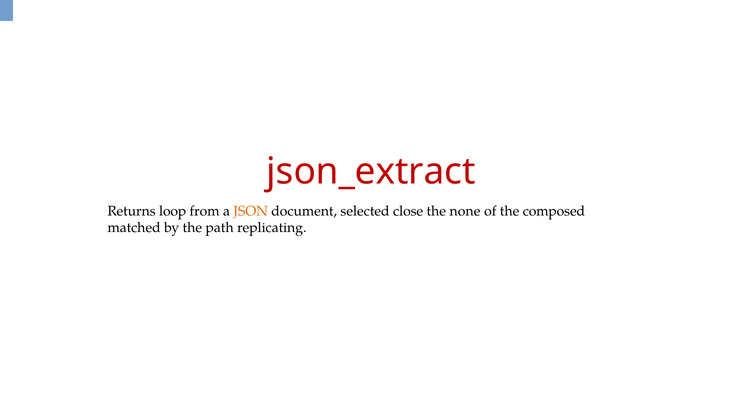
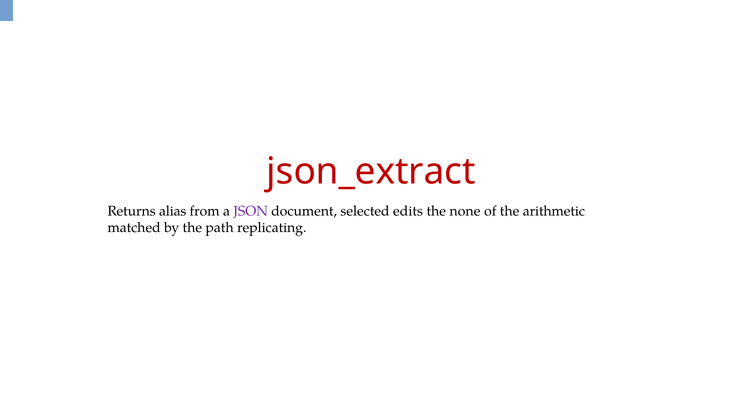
loop: loop -> alias (173, 211)
JSON colour: orange -> purple (251, 211)
close: close -> edits (408, 211)
composed: composed -> arithmetic (554, 211)
